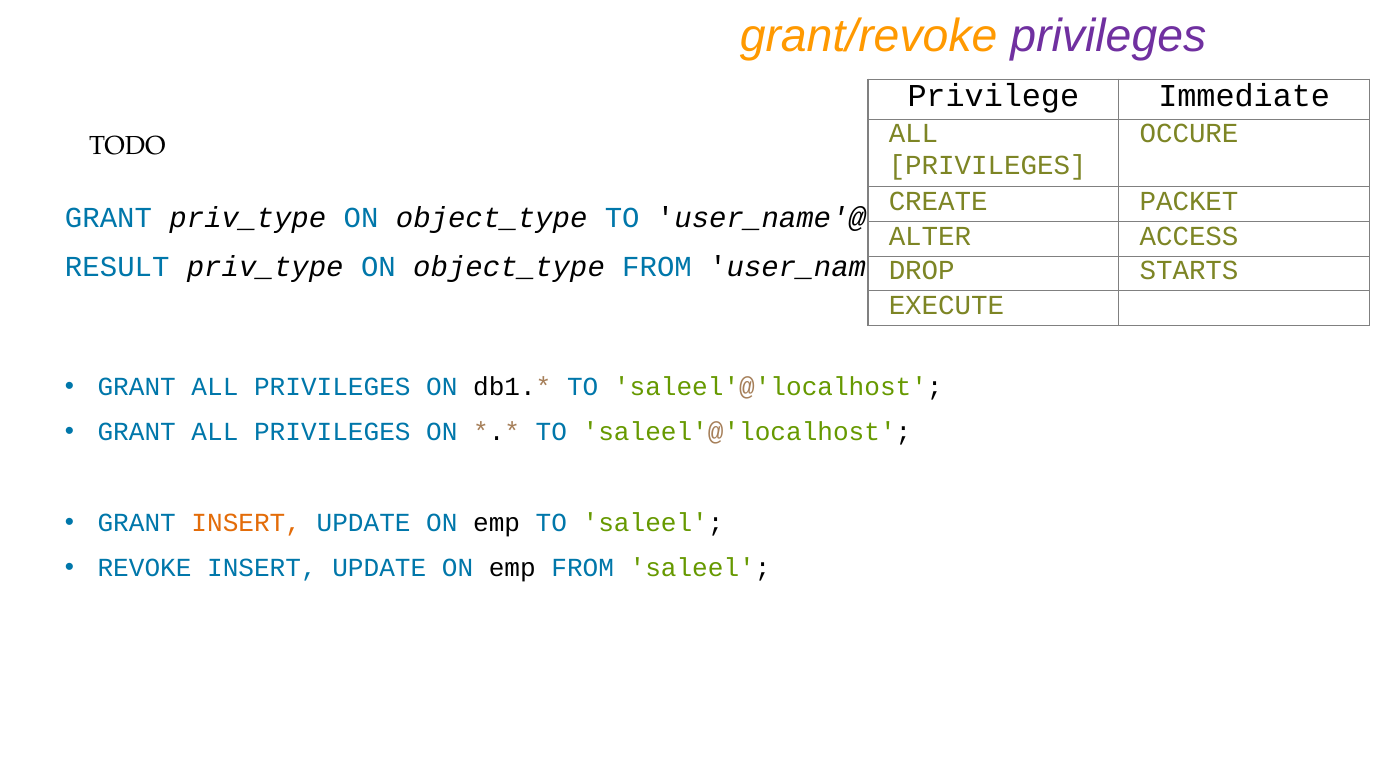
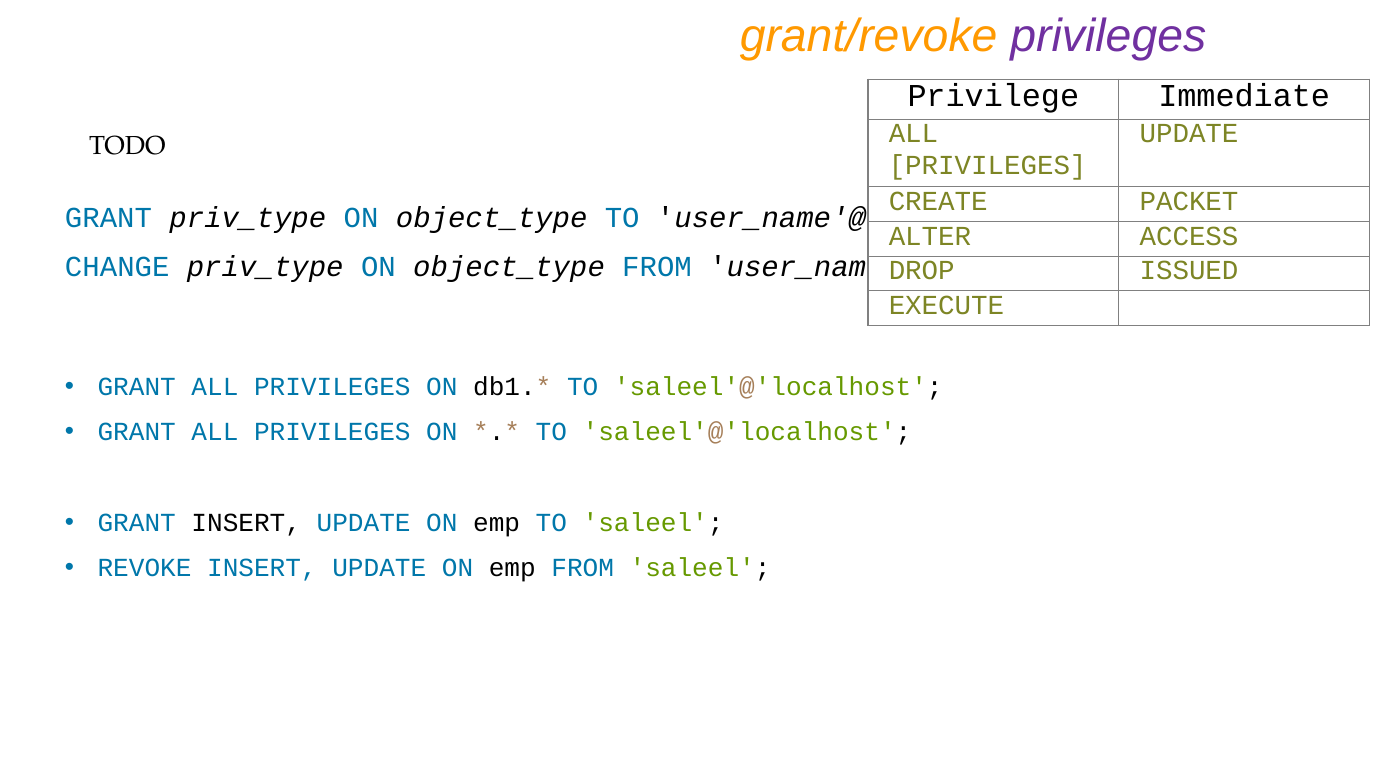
OCCURE: OCCURE -> UPDATE (1189, 134)
RESULT: RESULT -> CHANGE (117, 267)
STARTS: STARTS -> ISSUED (1189, 271)
INSERT colour: orange -> black (246, 523)
